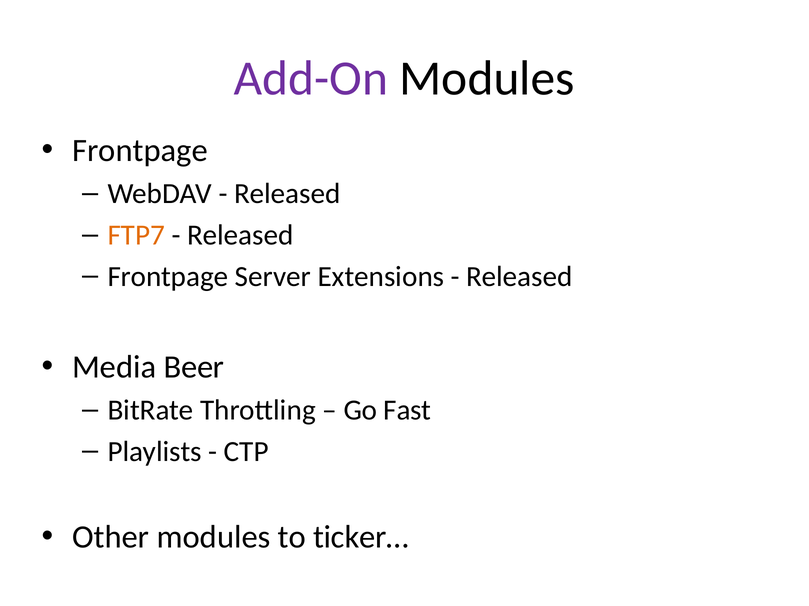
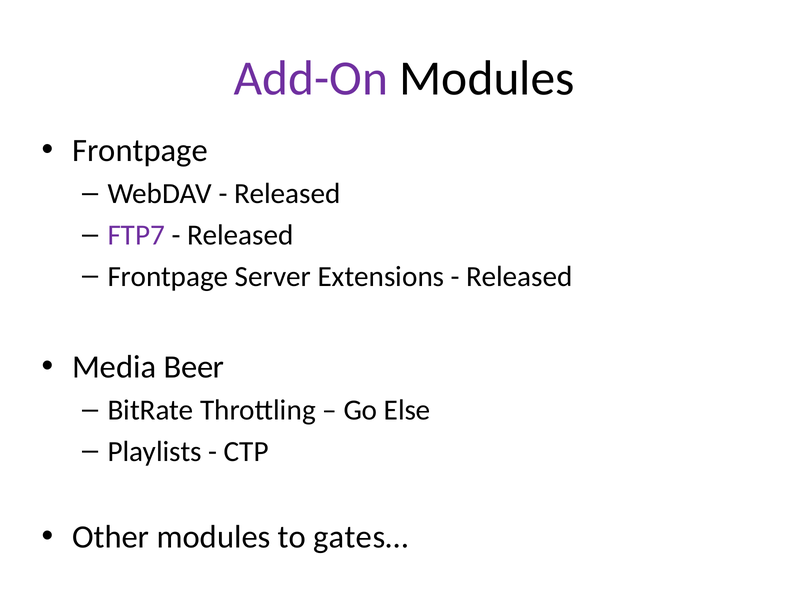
FTP7 colour: orange -> purple (136, 235)
Fast: Fast -> Else (407, 411)
ticker…: ticker… -> gates… (361, 538)
